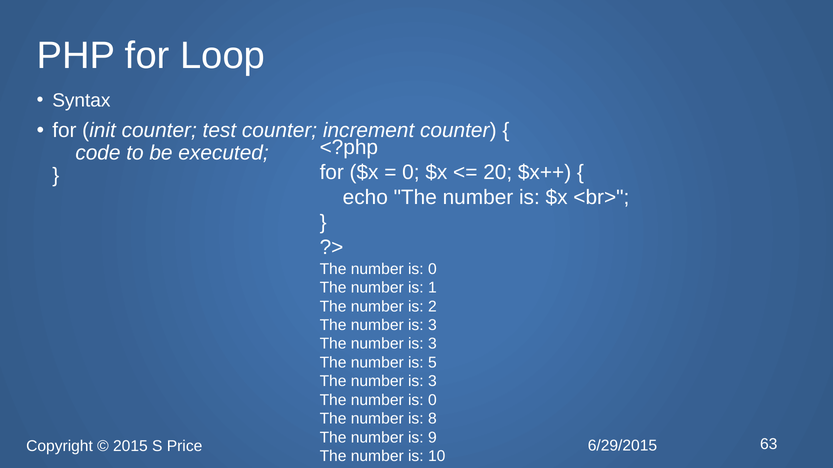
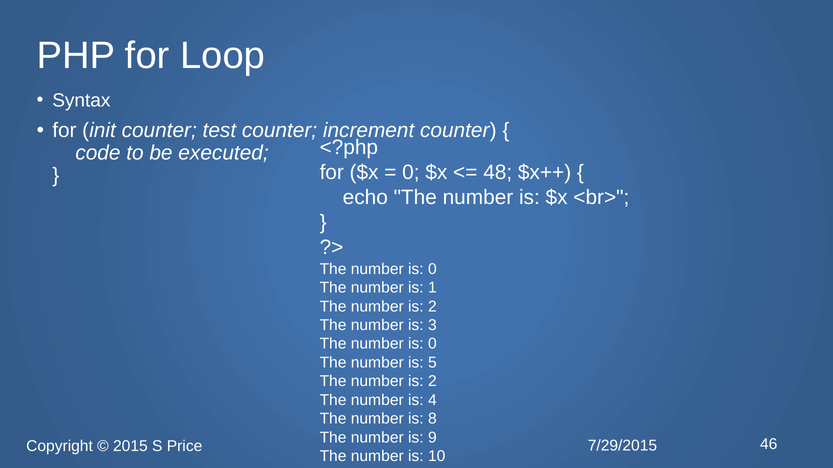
20: 20 -> 48 (498, 173)
3: 3 -> 0 (432, 344)
3: 3 -> 2 (432, 382)
0: 0 -> 4 (432, 400)
6/29/2015: 6/29/2015 -> 7/29/2015 (622, 446)
63: 63 -> 46 (769, 445)
